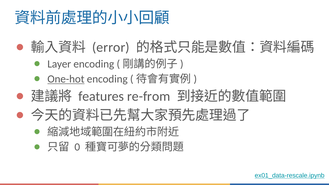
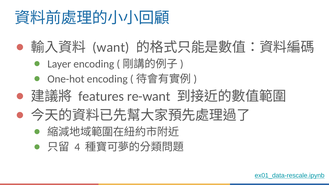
error: error -> want (111, 47)
One-hot underline: present -> none (66, 79)
re-from: re-from -> re-want (149, 97)
0: 0 -> 4 (77, 147)
